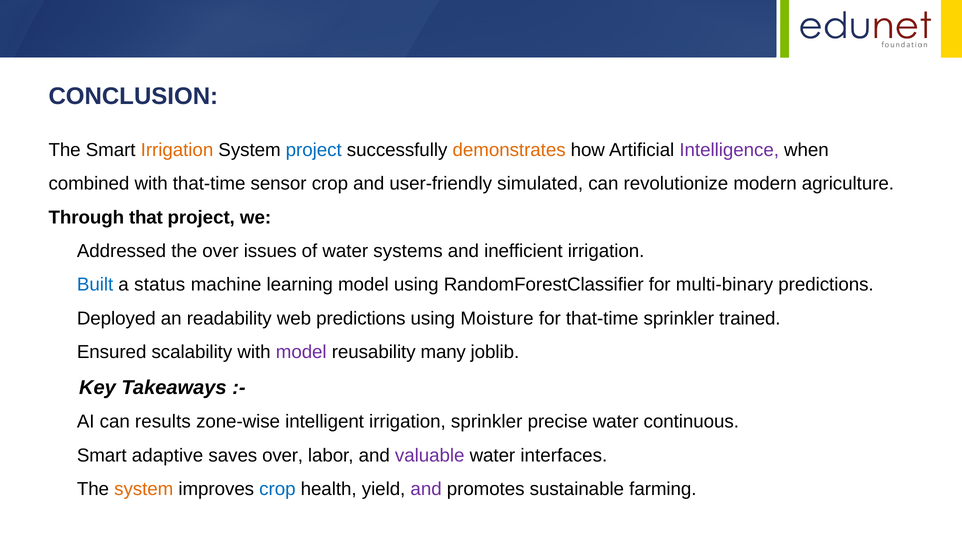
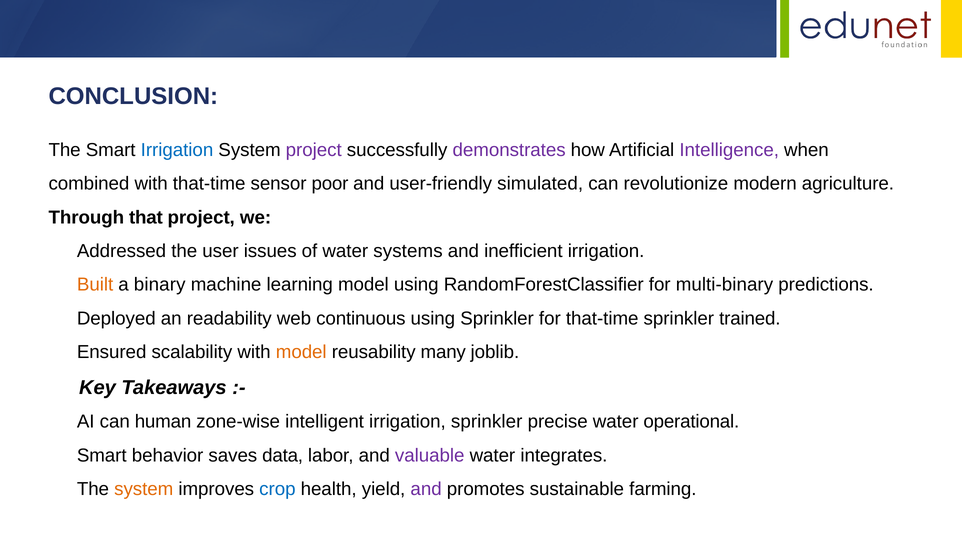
Irrigation colour: orange -> blue (177, 150)
project colour: blue -> purple (314, 150)
demonstrates colour: orange -> purple (509, 150)
sensor crop: crop -> poor (330, 184)
the over: over -> user (220, 251)
Built colour: blue -> orange (95, 285)
status: status -> binary (160, 285)
web predictions: predictions -> continuous (361, 318)
using Moisture: Moisture -> Sprinkler (497, 318)
model colour: purple -> orange (301, 352)
results: results -> human (163, 422)
continuous: continuous -> operational (691, 422)
adaptive: adaptive -> behavior (168, 456)
saves over: over -> data (283, 456)
interfaces: interfaces -> integrates (564, 456)
